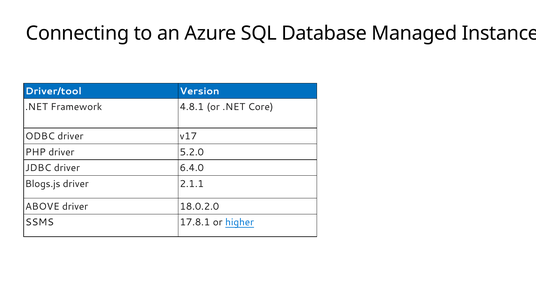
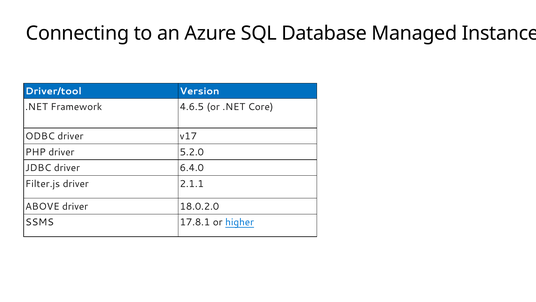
4.8.1: 4.8.1 -> 4.6.5 (192, 107)
Blogs.js: Blogs.js -> Filter.js (43, 184)
